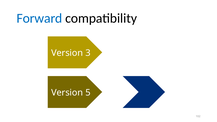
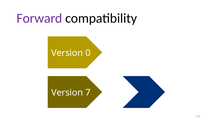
Forward colour: blue -> purple (39, 18)
3: 3 -> 0 (88, 53)
5: 5 -> 7 (88, 93)
